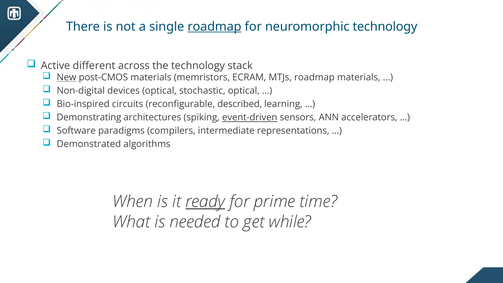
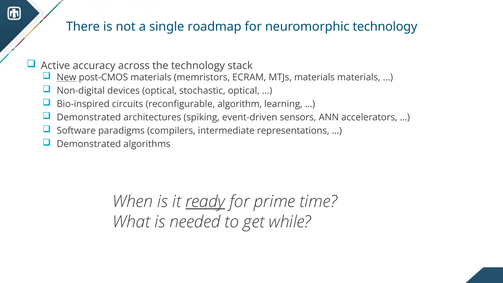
roadmap underline: present -> none (214, 27)
different: different -> accuracy (94, 66)
MTJs roadmap: roadmap -> materials (314, 77)
described: described -> algorithm (240, 104)
Demonstrating: Demonstrating -> Demonstrated (89, 117)
event-driven underline: present -> none (250, 117)
